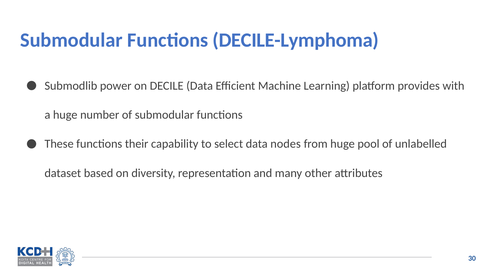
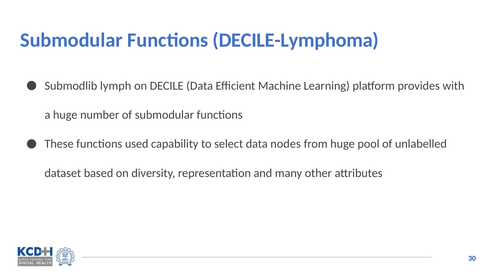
power: power -> lymph (116, 86)
their: their -> used (137, 144)
